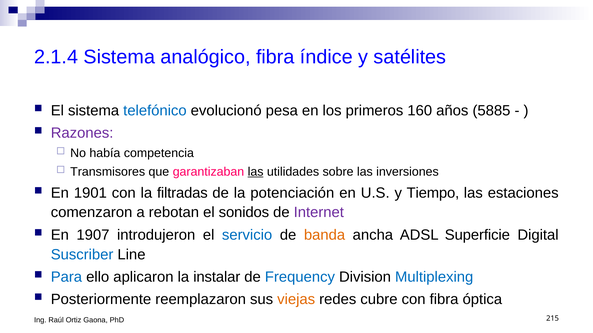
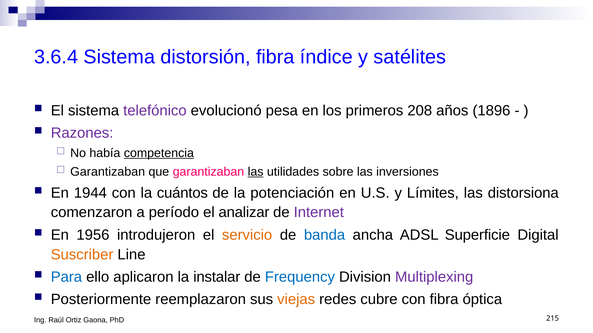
2.1.4: 2.1.4 -> 3.6.4 (56, 57)
analógico: analógico -> distorsión (206, 57)
telefónico colour: blue -> purple (155, 111)
160: 160 -> 208 (420, 111)
5885: 5885 -> 1896 (491, 111)
competencia underline: none -> present (159, 153)
Transmisores: Transmisores -> Garantizaban (108, 172)
1901: 1901 -> 1944 (90, 193)
filtradas: filtradas -> cuántos (182, 193)
Tiempo: Tiempo -> Límites (433, 193)
estaciones: estaciones -> distorsiona (523, 193)
rebotan: rebotan -> período (174, 213)
sonidos: sonidos -> analizar (244, 213)
1907: 1907 -> 1956 (93, 235)
servicio colour: blue -> orange (247, 235)
banda colour: orange -> blue (325, 235)
Suscriber colour: blue -> orange (82, 255)
Multiplexing colour: blue -> purple (434, 277)
